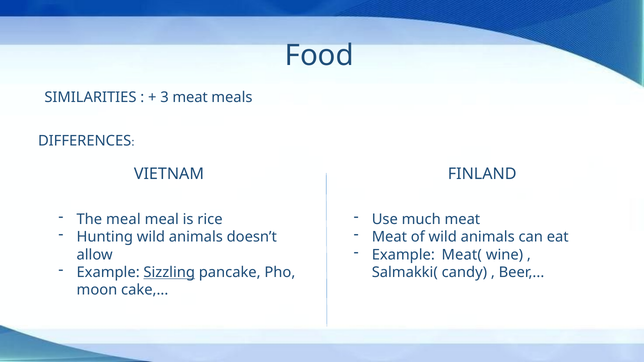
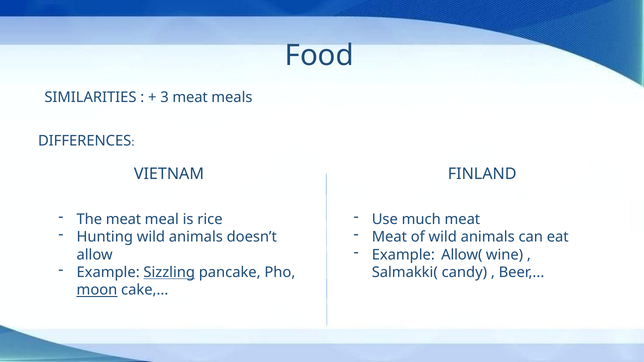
The meal: meal -> meat (124, 219)
Meat(: Meat( -> Allow( (462, 255)
moon underline: none -> present (97, 290)
